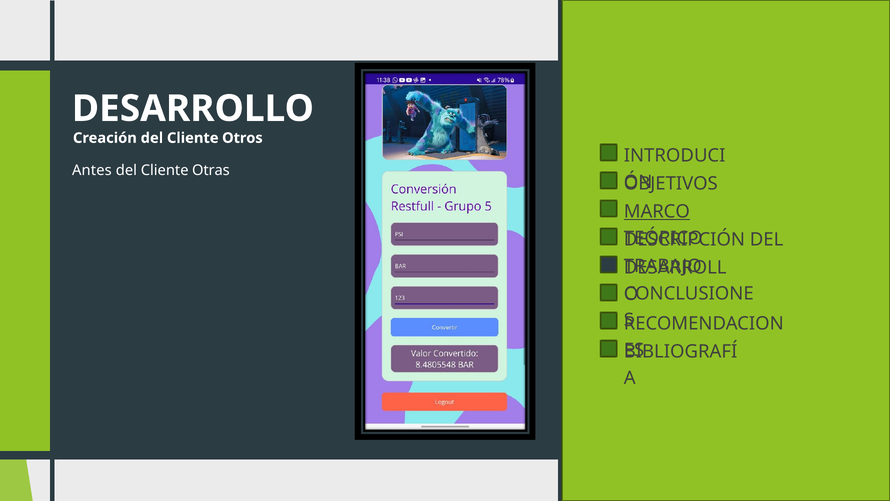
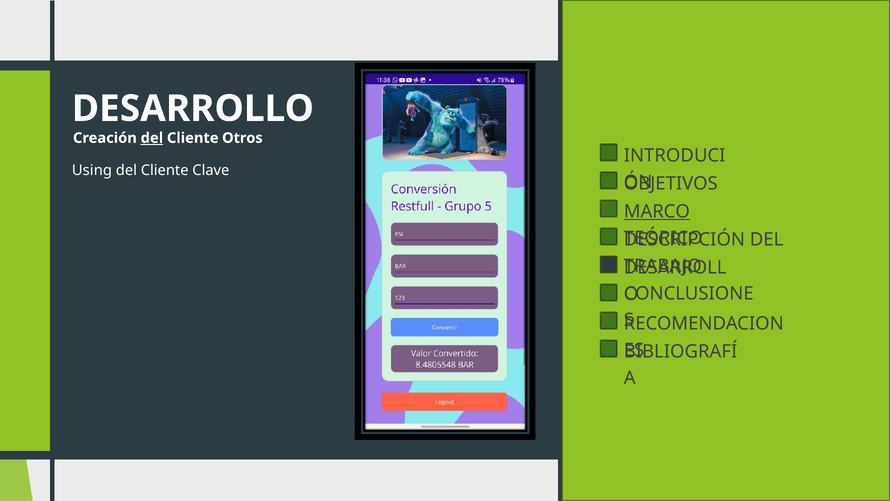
del underline: none -> present (152, 138)
Antes: Antes -> Using (92, 170)
Otras: Otras -> Clave (211, 170)
